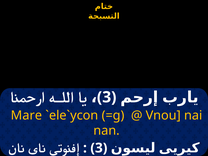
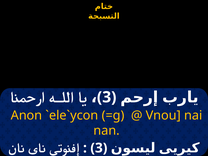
Mare: Mare -> Anon (26, 115)
